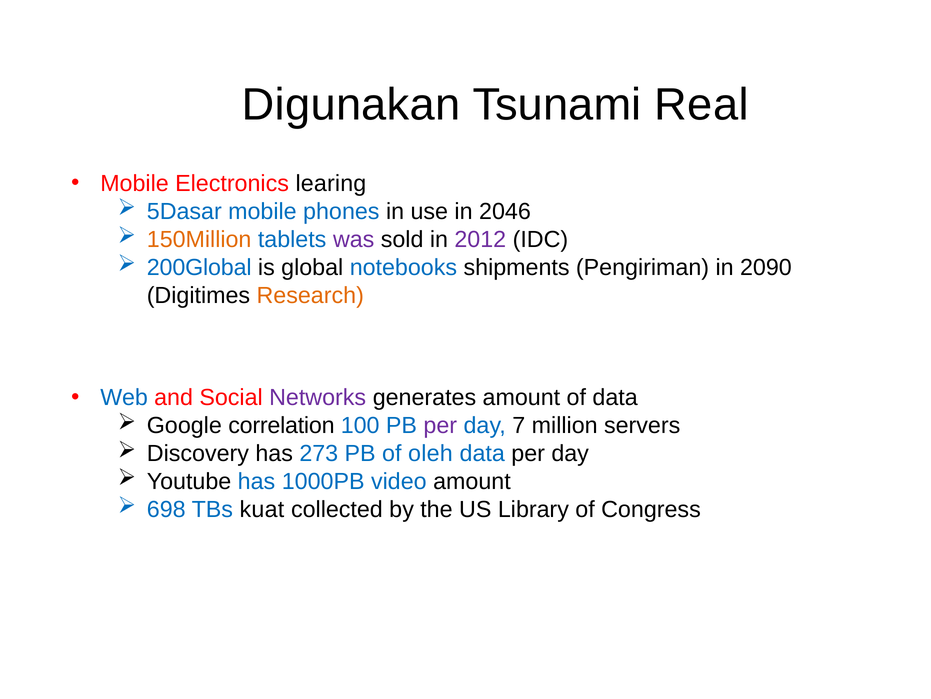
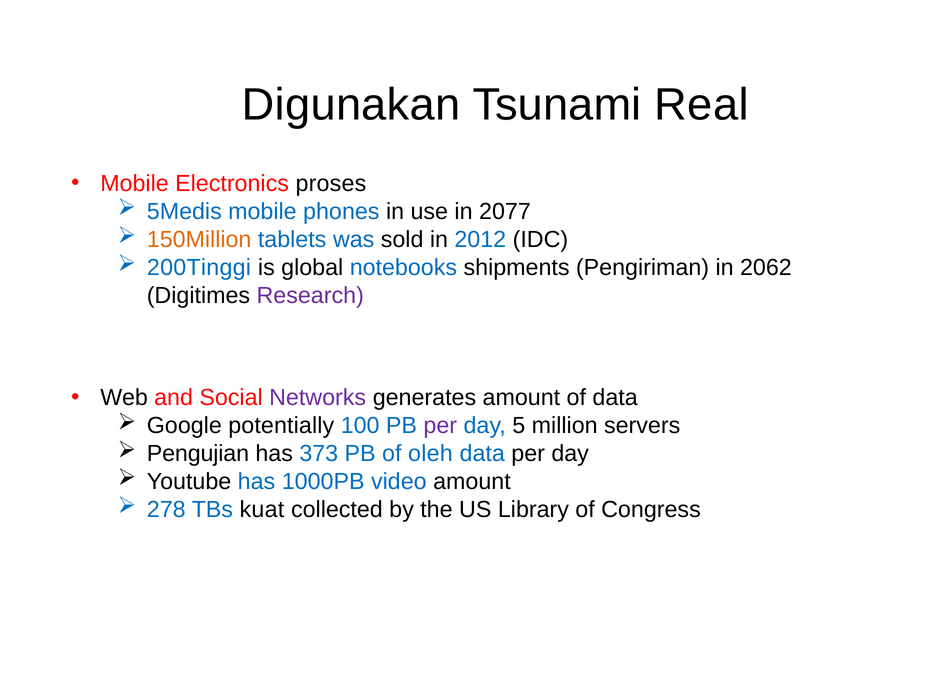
learing: learing -> proses (331, 183)
5Dasar: 5Dasar -> 5Medis (184, 211)
2046: 2046 -> 2077 (505, 211)
was colour: purple -> blue (354, 239)
2012 colour: purple -> blue (480, 239)
200Global: 200Global -> 200Tinggi (199, 267)
2090: 2090 -> 2062 (766, 267)
Research colour: orange -> purple (310, 295)
Web colour: blue -> black (124, 397)
correlation: correlation -> potentially (281, 425)
7: 7 -> 5 (519, 425)
Discovery: Discovery -> Pengujian (198, 453)
273: 273 -> 373 (319, 453)
698: 698 -> 278 (166, 509)
